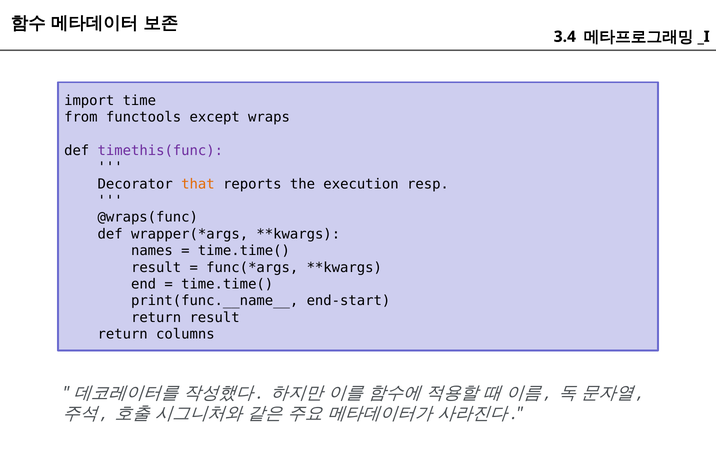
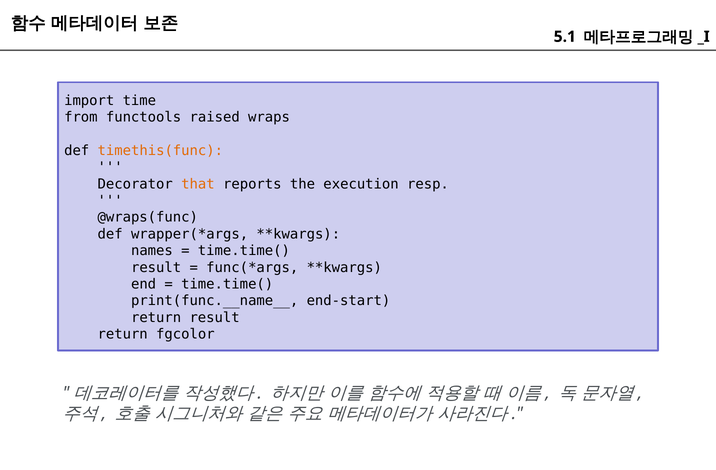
3.4: 3.4 -> 5.1 (565, 37)
except: except -> raised (215, 117)
timethis(func colour: purple -> orange (160, 151)
columns: columns -> fgcolor (185, 334)
